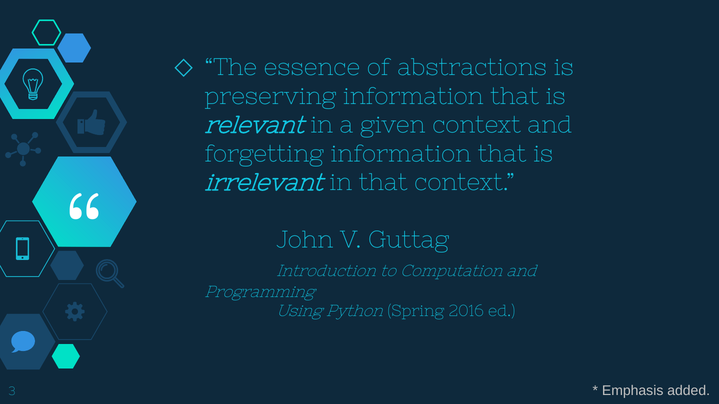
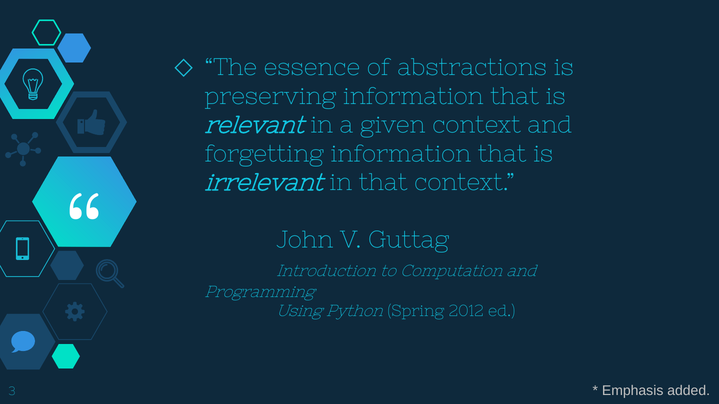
2016: 2016 -> 2012 (466, 311)
